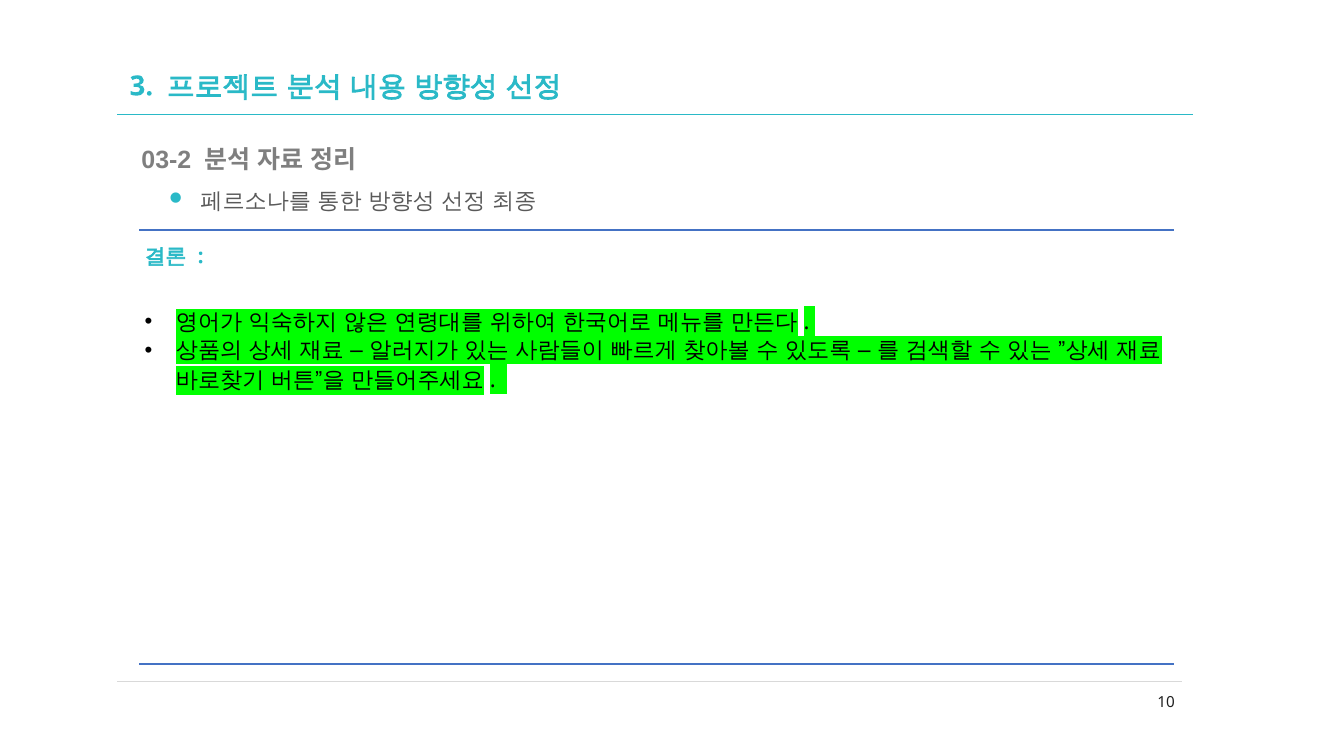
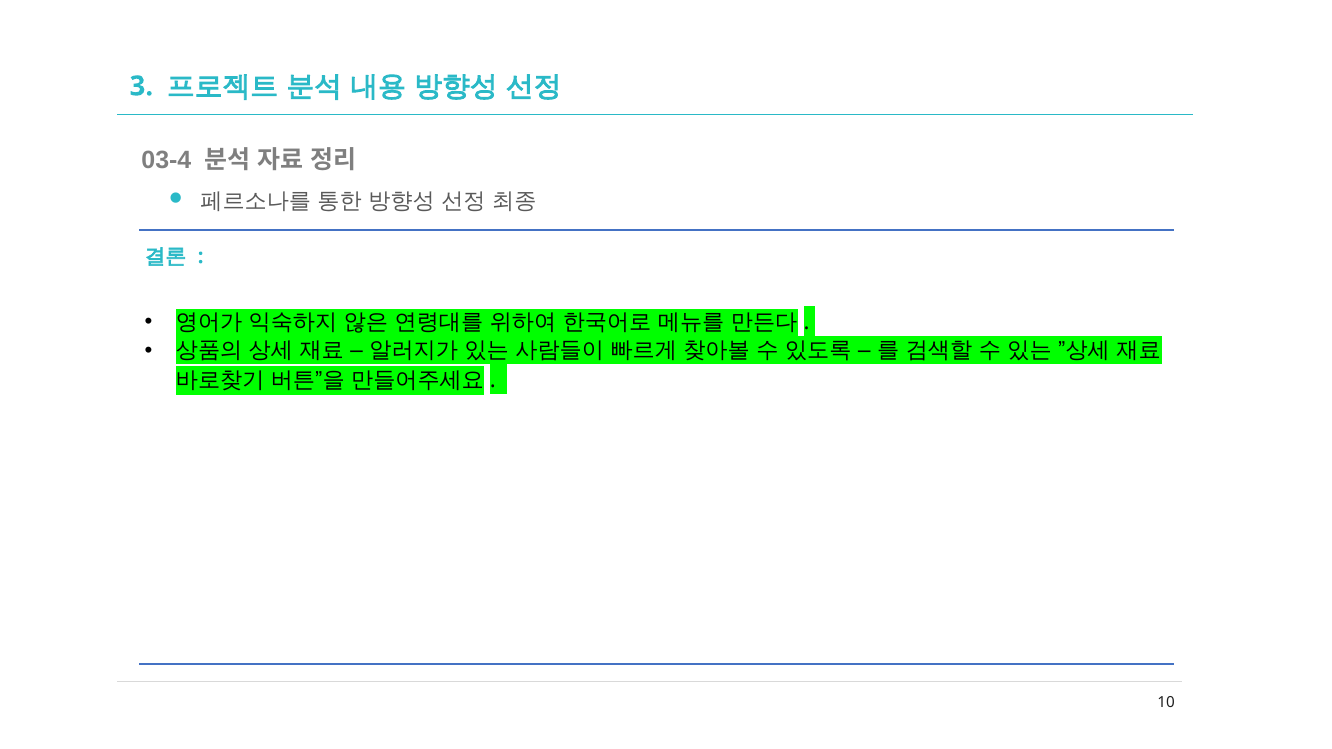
03-2: 03-2 -> 03-4 (166, 160)
